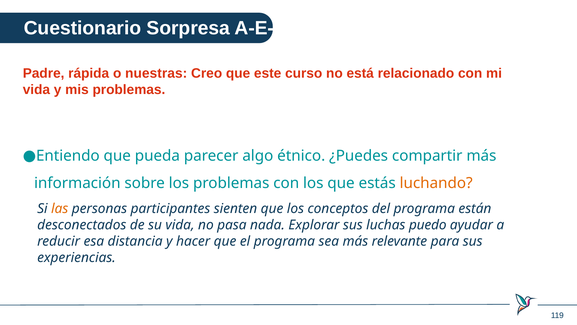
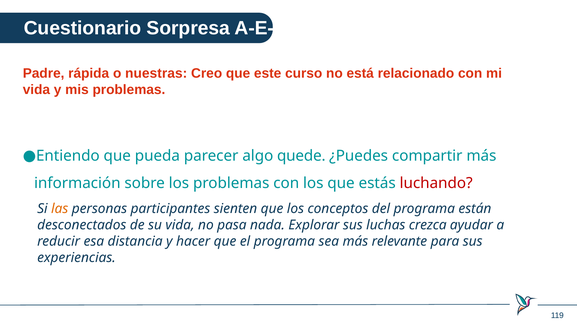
étnico: étnico -> quede (301, 156)
luchando colour: orange -> red (436, 183)
puedo: puedo -> crezca (428, 225)
